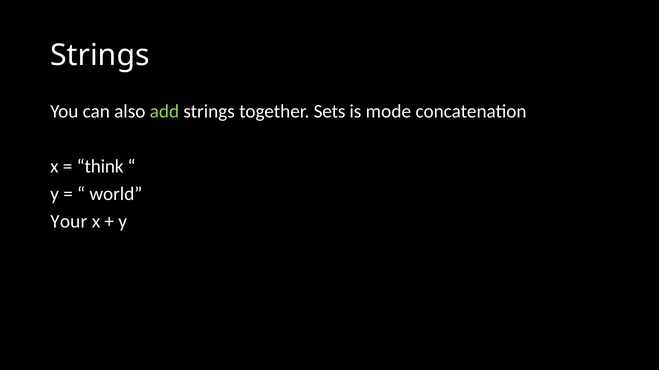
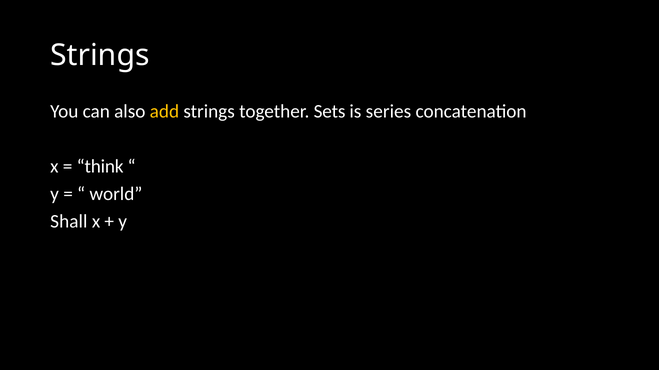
add colour: light green -> yellow (164, 111)
mode: mode -> series (388, 111)
Your: Your -> Shall (69, 222)
